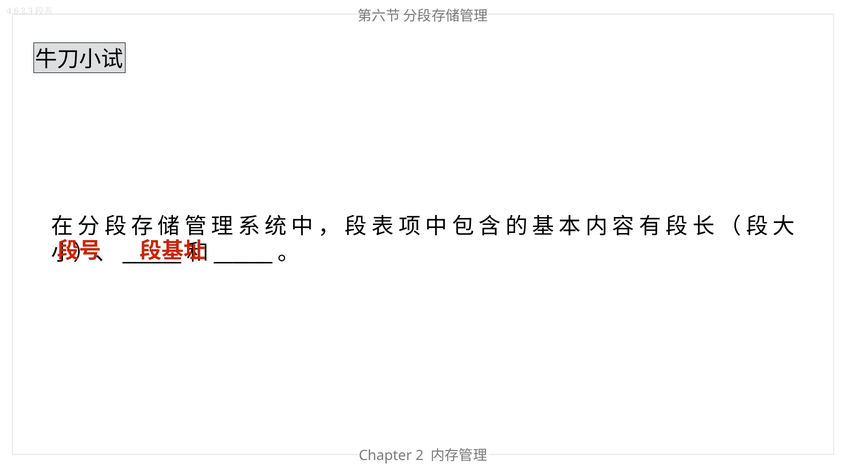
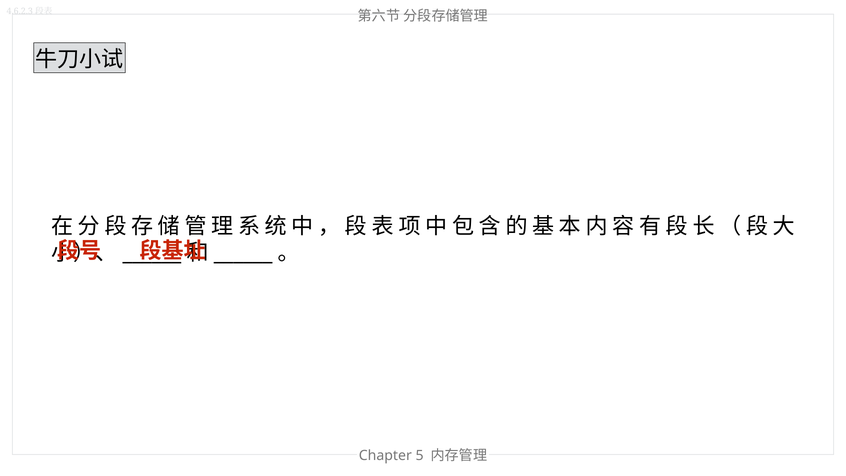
2: 2 -> 5 (420, 456)
